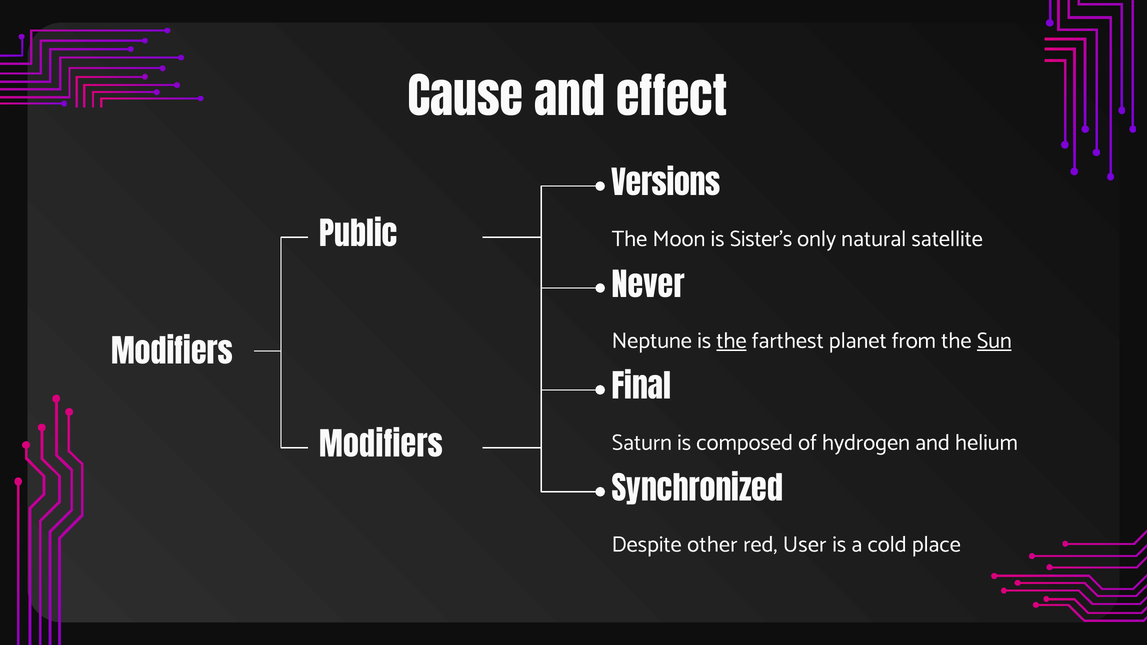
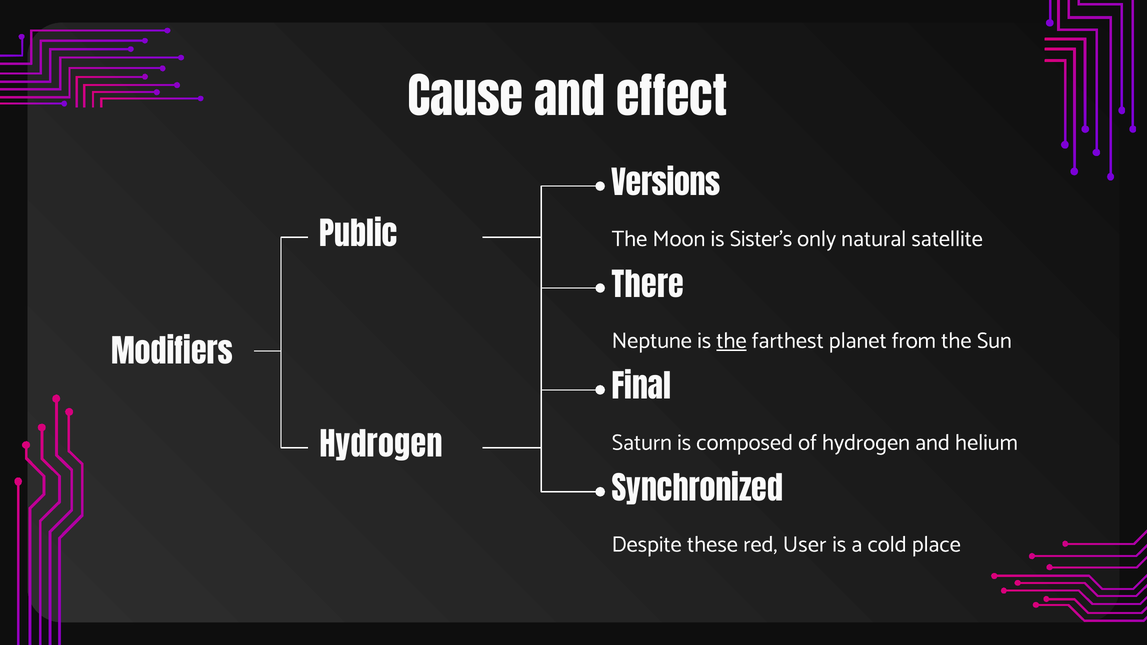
Never: Never -> There (648, 287)
Sun underline: present -> none (994, 341)
Modifiers: Modifiers -> Hydrogen (381, 446)
other: other -> these (712, 544)
